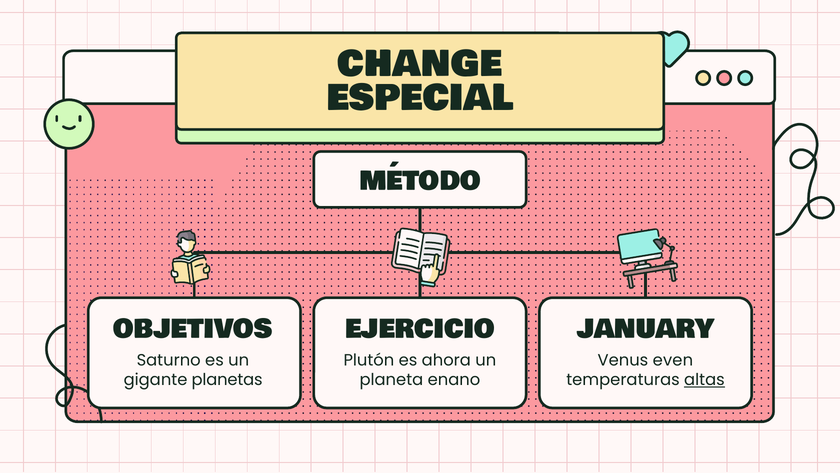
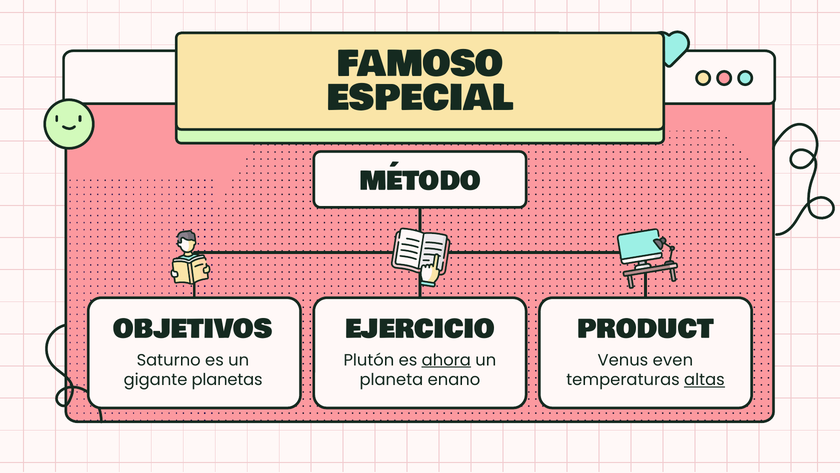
CHANGE: CHANGE -> FAMOSO (420, 64)
JANUARY: JANUARY -> PRODUCT (645, 329)
ahora underline: none -> present (446, 360)
